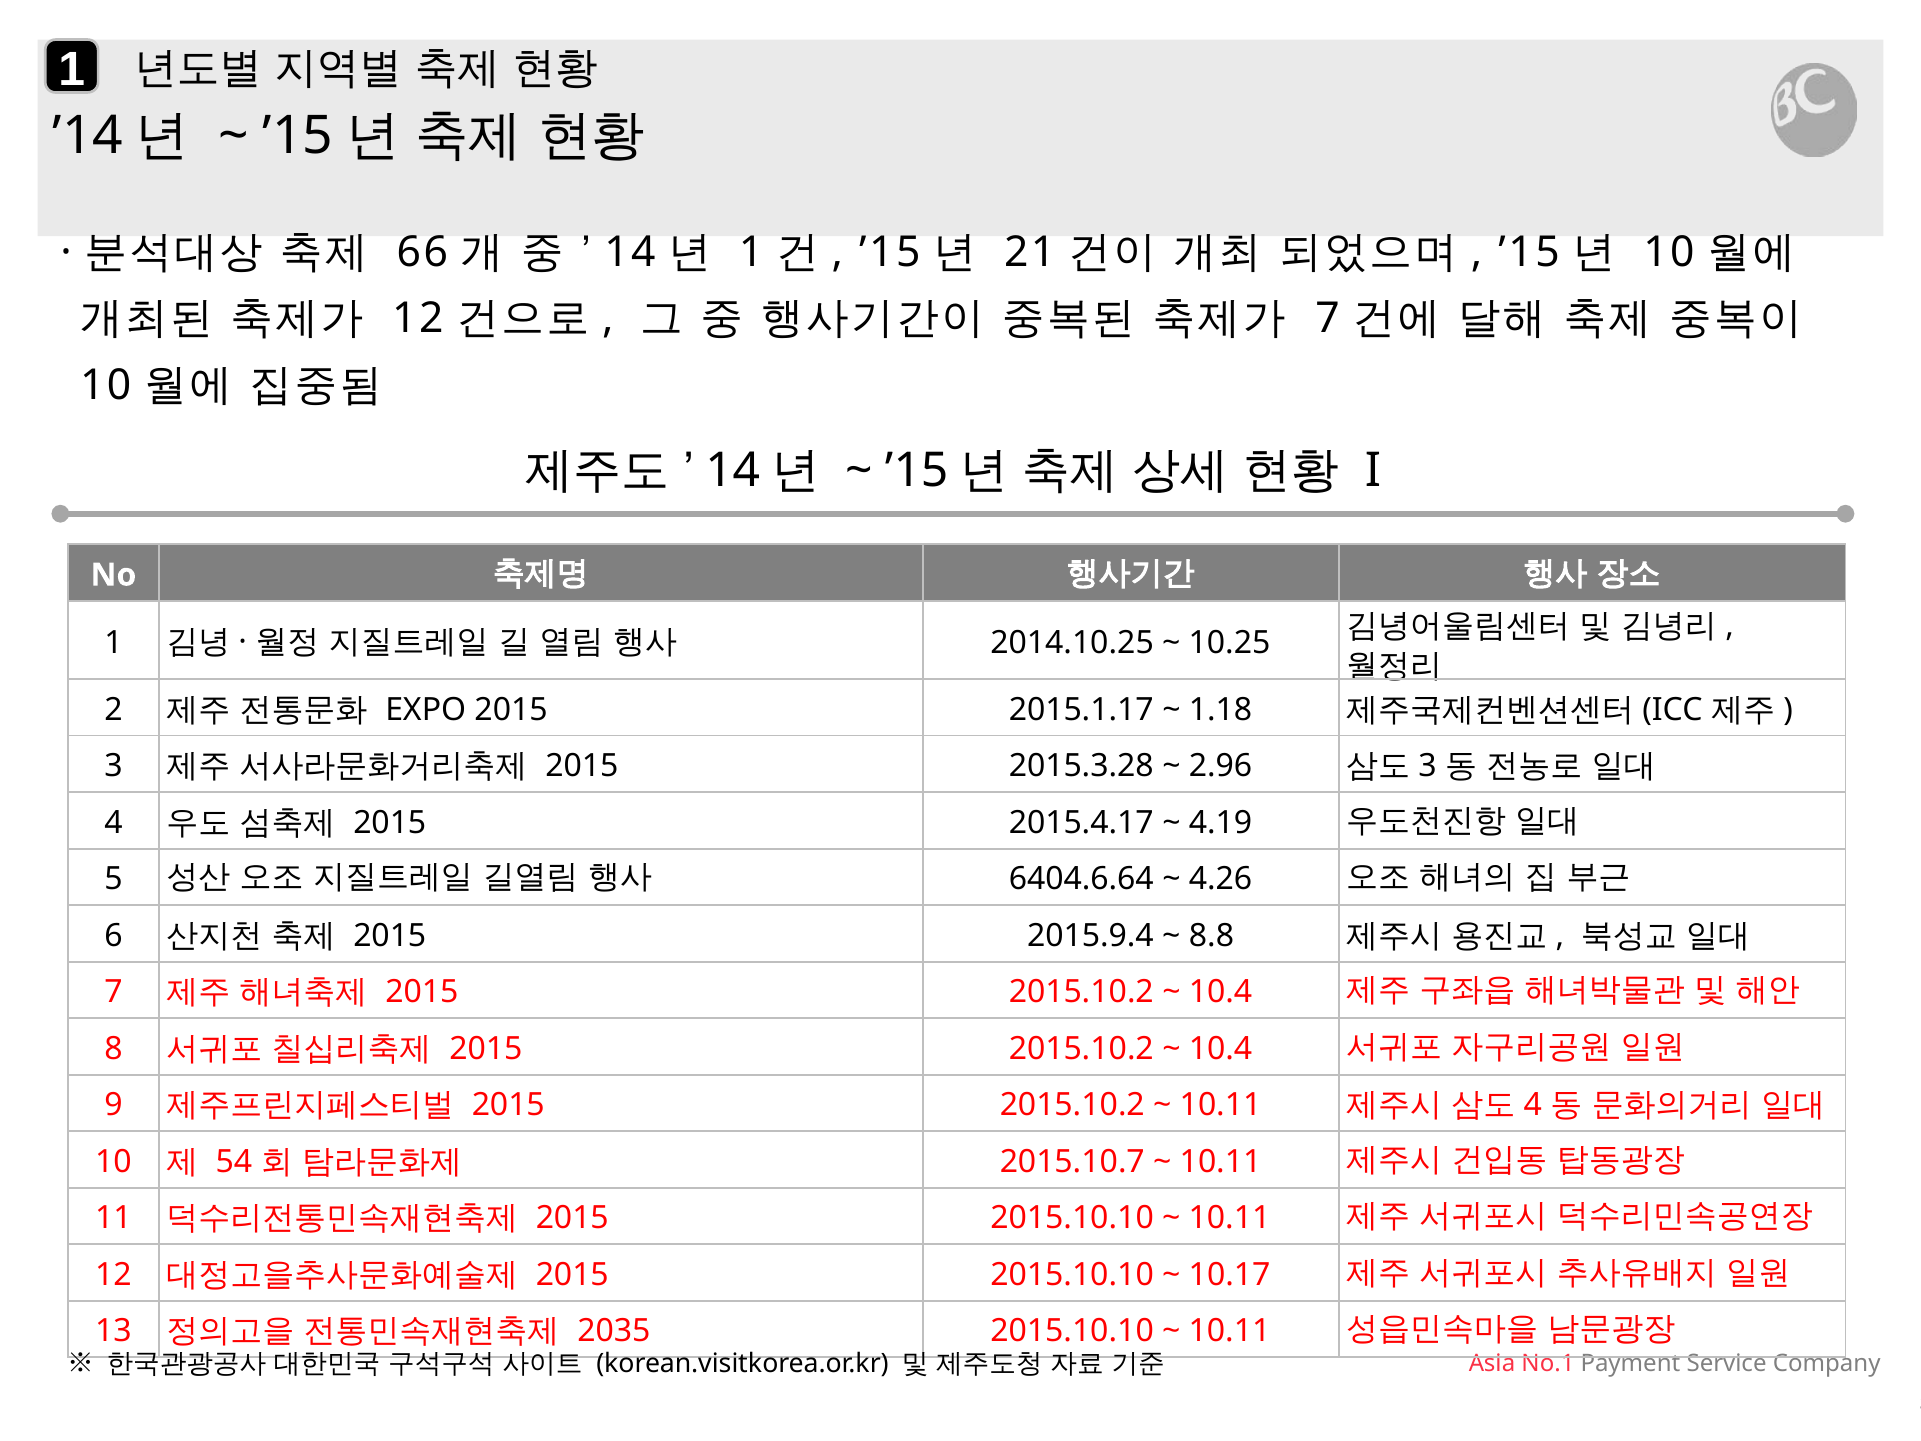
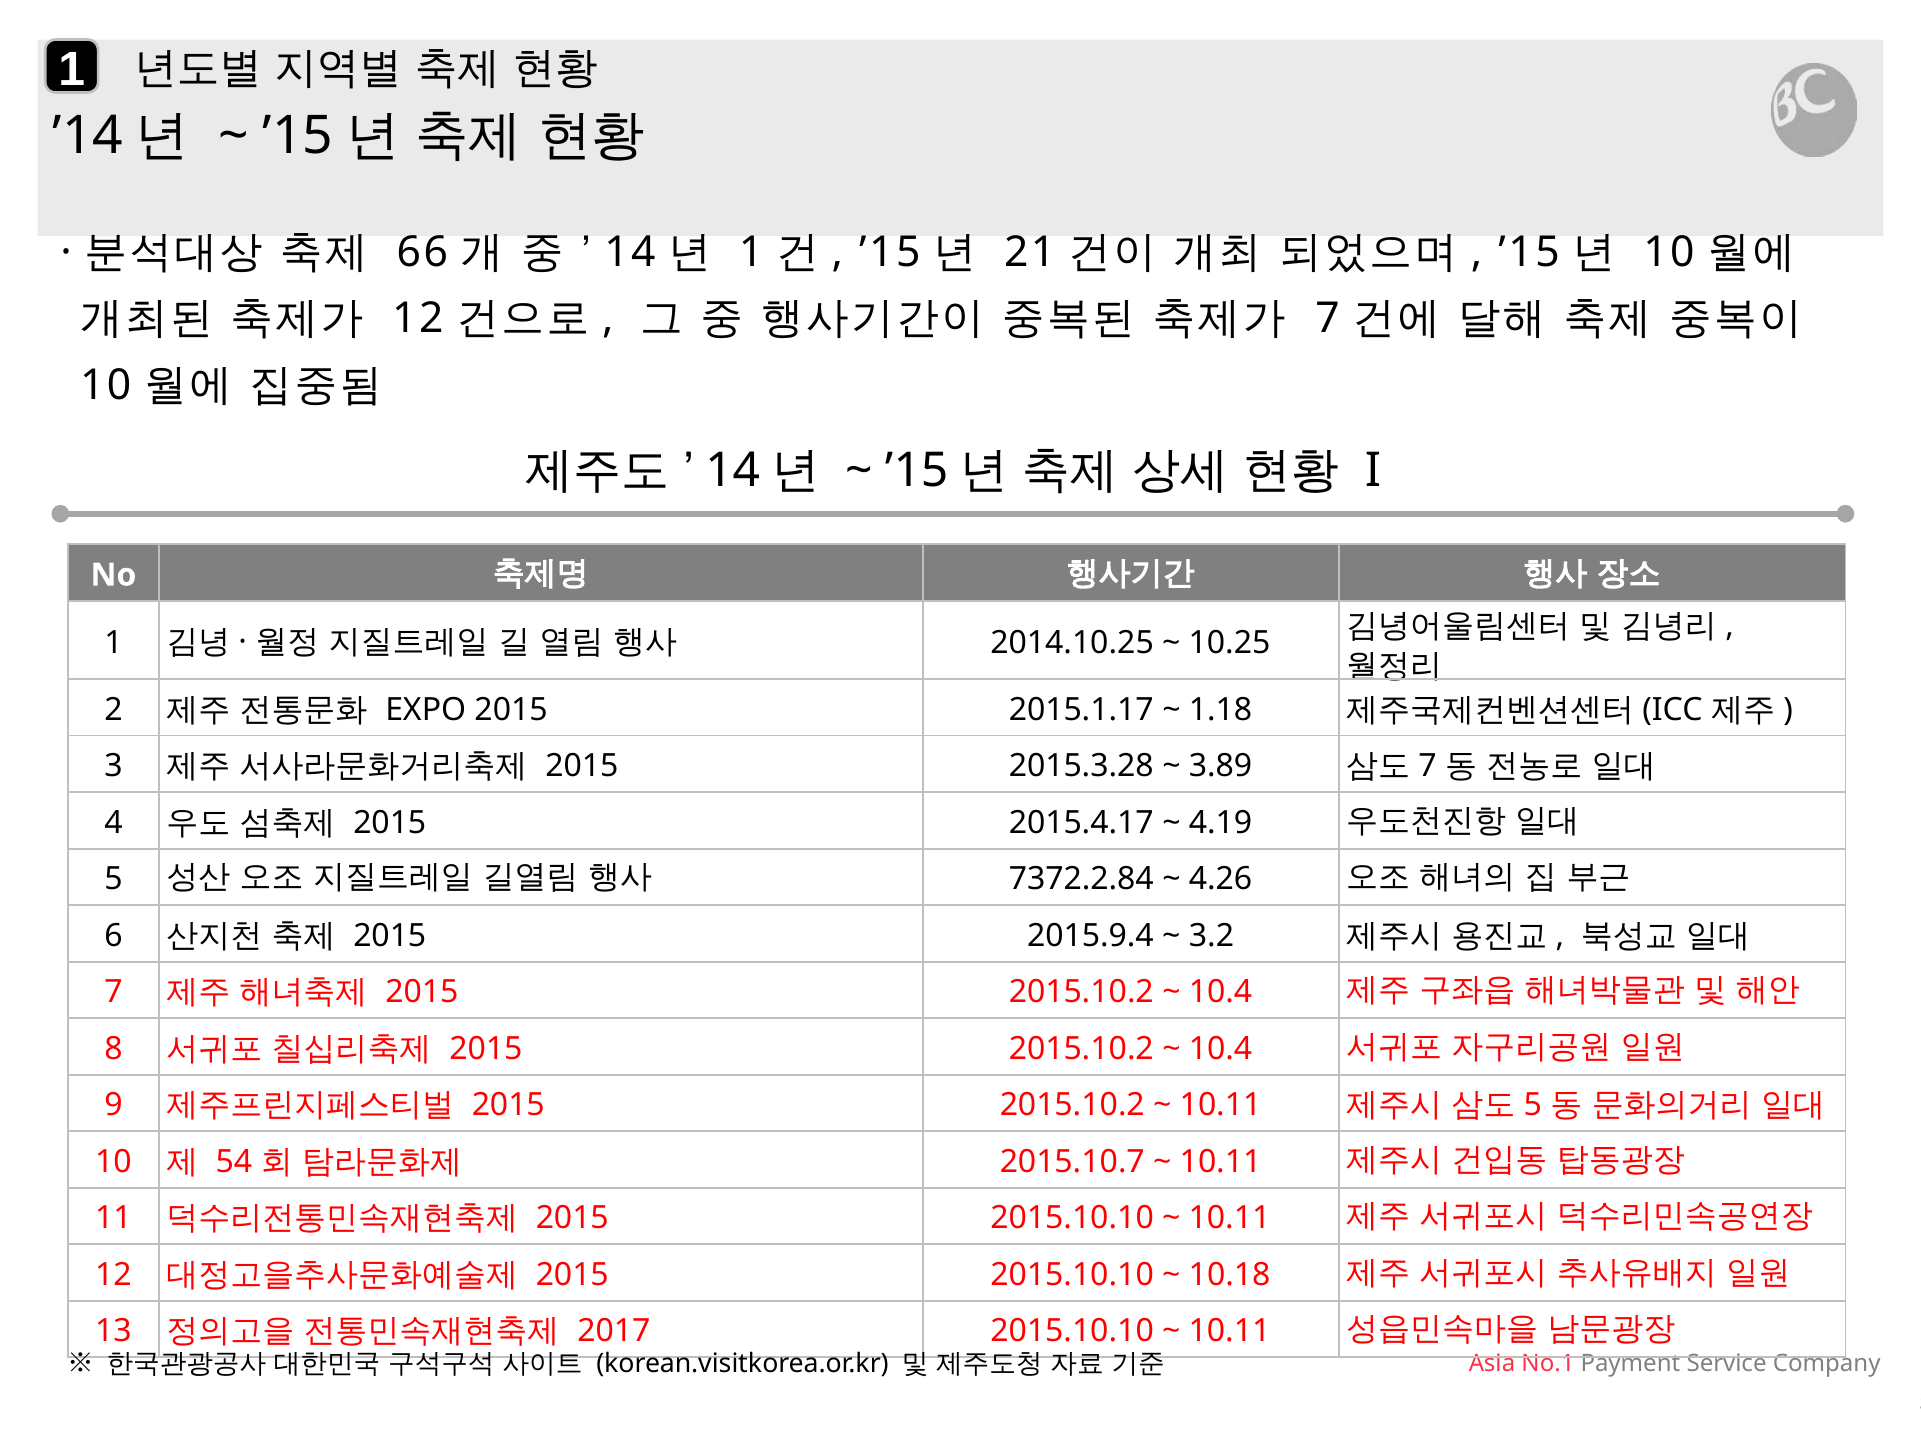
2.96: 2.96 -> 3.89 (1220, 766)
3: 3 -> 7 (1427, 766)
6404.6.64: 6404.6.64 -> 7372.2.84 (1081, 879)
8.8: 8.8 -> 3.2 (1211, 936)
4: 4 -> 5 (1533, 1105)
10.17: 10.17 -> 10.18 (1230, 1275)
2035: 2035 -> 2017 (614, 1331)
